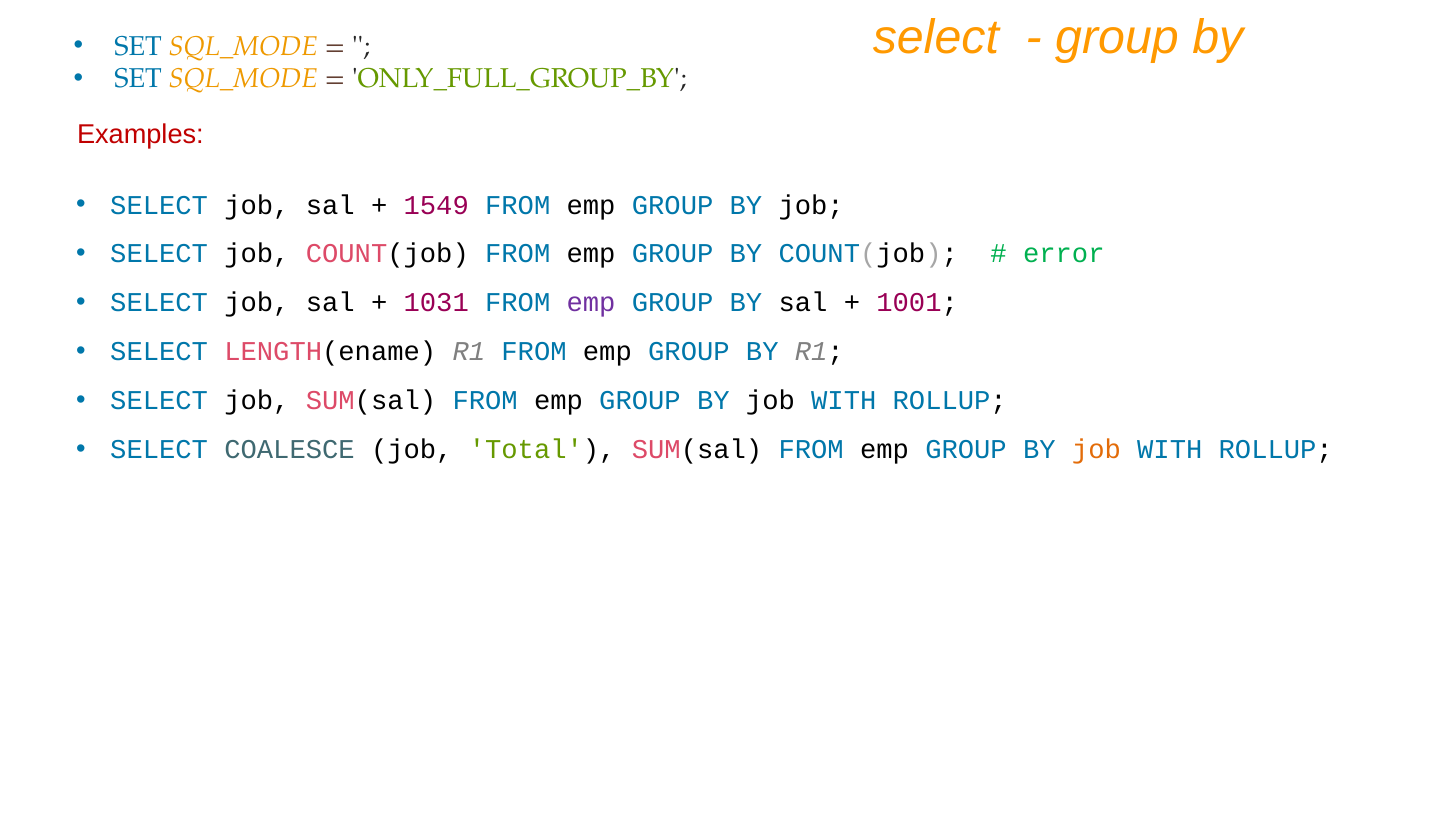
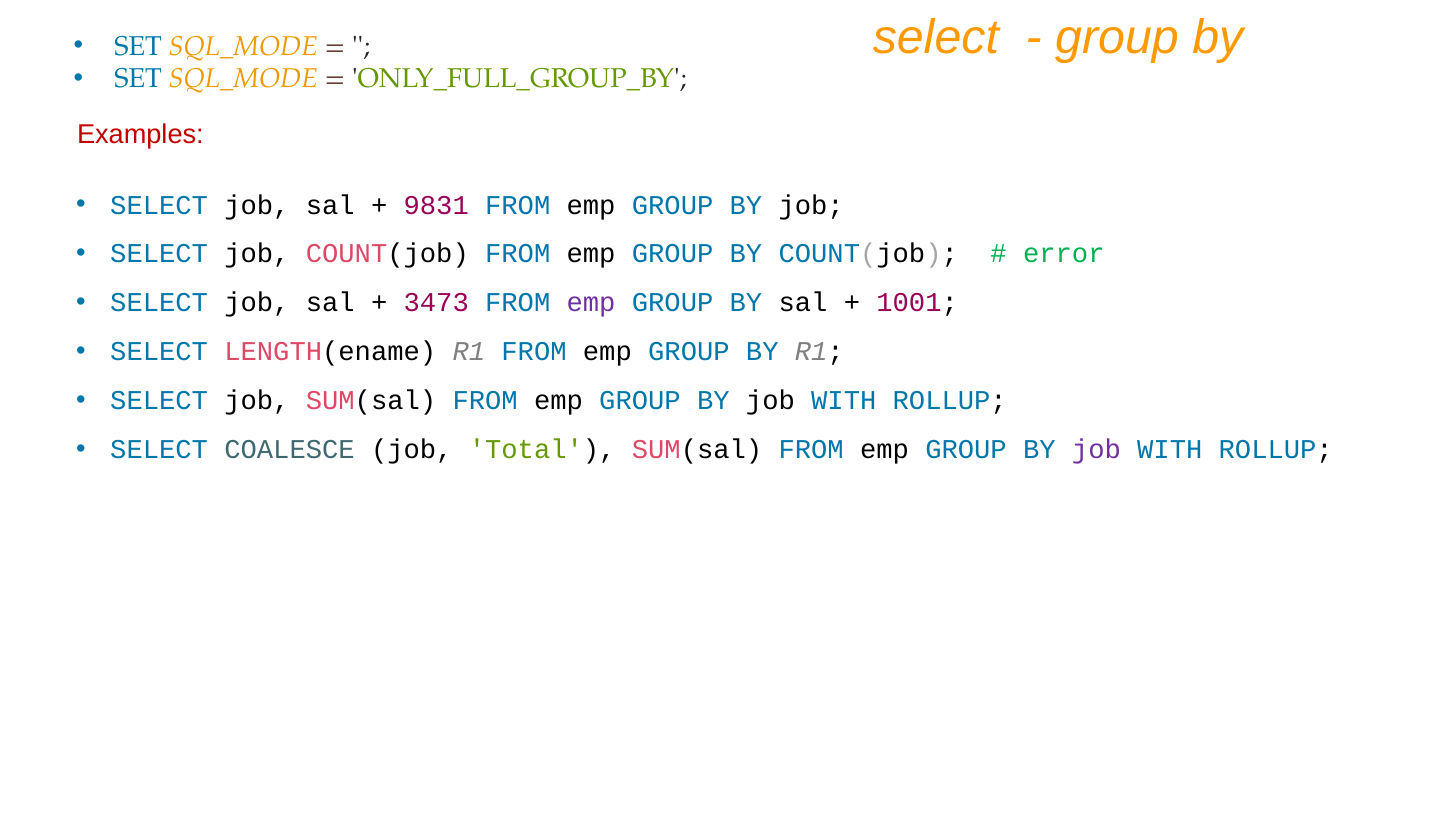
1549: 1549 -> 9831 (436, 205)
1031: 1031 -> 3473 (436, 303)
job colour: orange -> purple (1096, 450)
